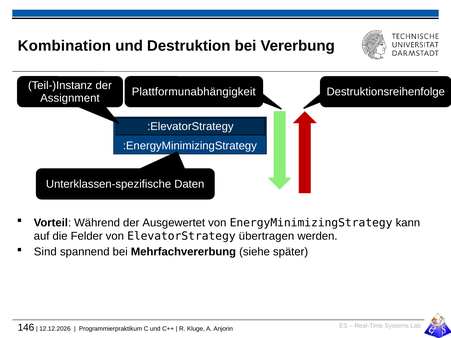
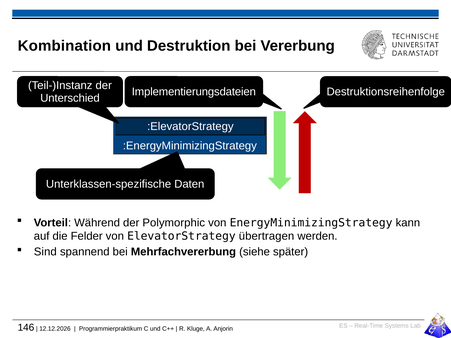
Plattformunabhängigkeit: Plattformunabhängigkeit -> Implementierungsdateien (194, 92)
Assignment: Assignment -> Unterschied (70, 98)
Ausgewertet: Ausgewertet -> Polymorphic (174, 223)
